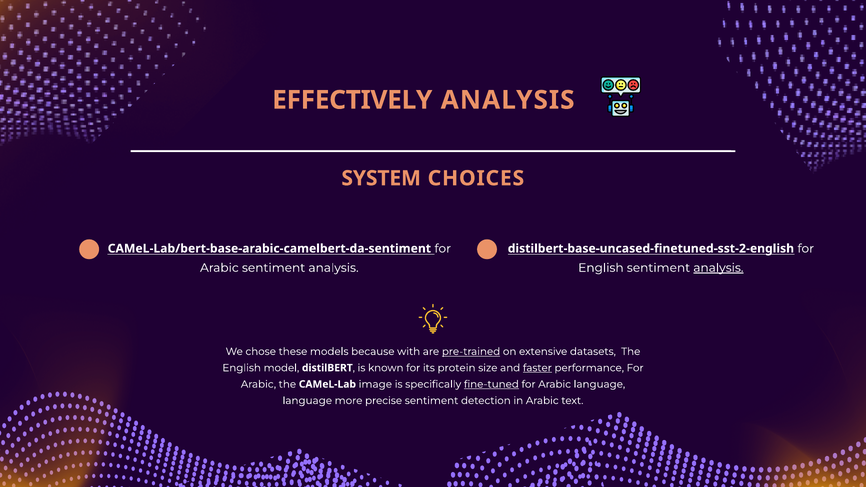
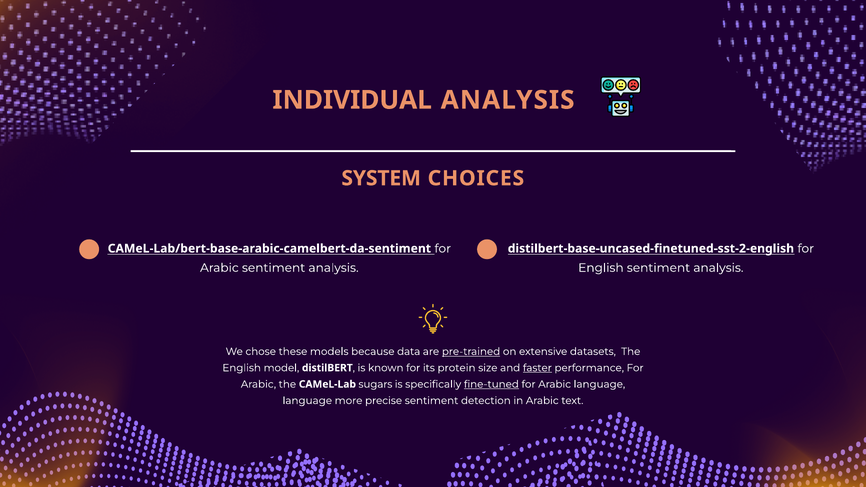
EFFECTIVELY: EFFECTIVELY -> INDIVIDUAL (352, 100)
analysis underline: present -> none (718, 268)
with: with -> data (409, 352)
image: image -> sugars (375, 384)
